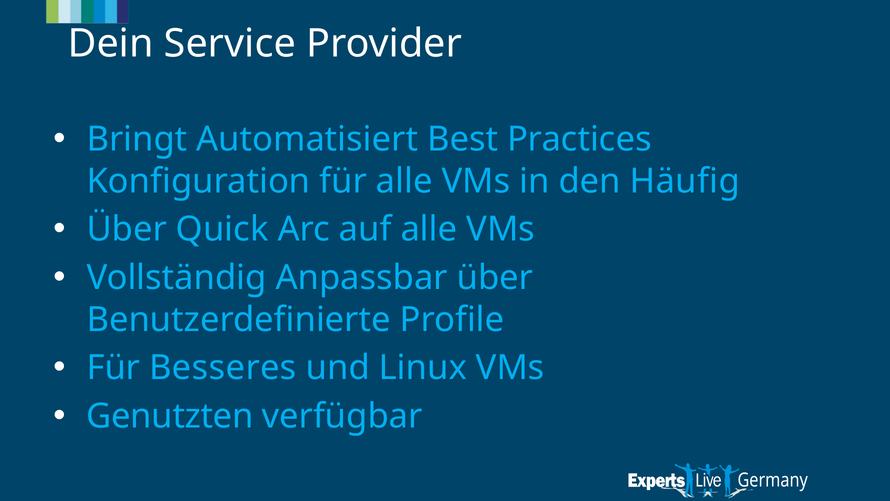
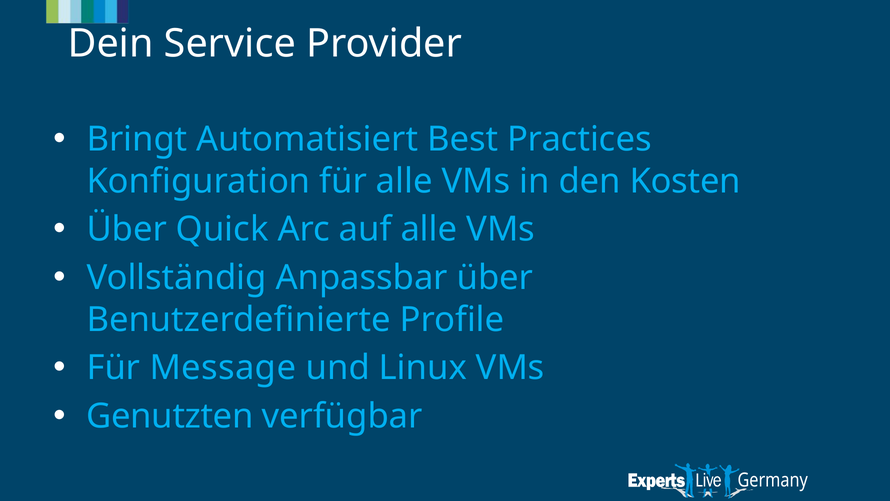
Häufig: Häufig -> Kosten (685, 181)
Besseres: Besseres -> Message (223, 368)
